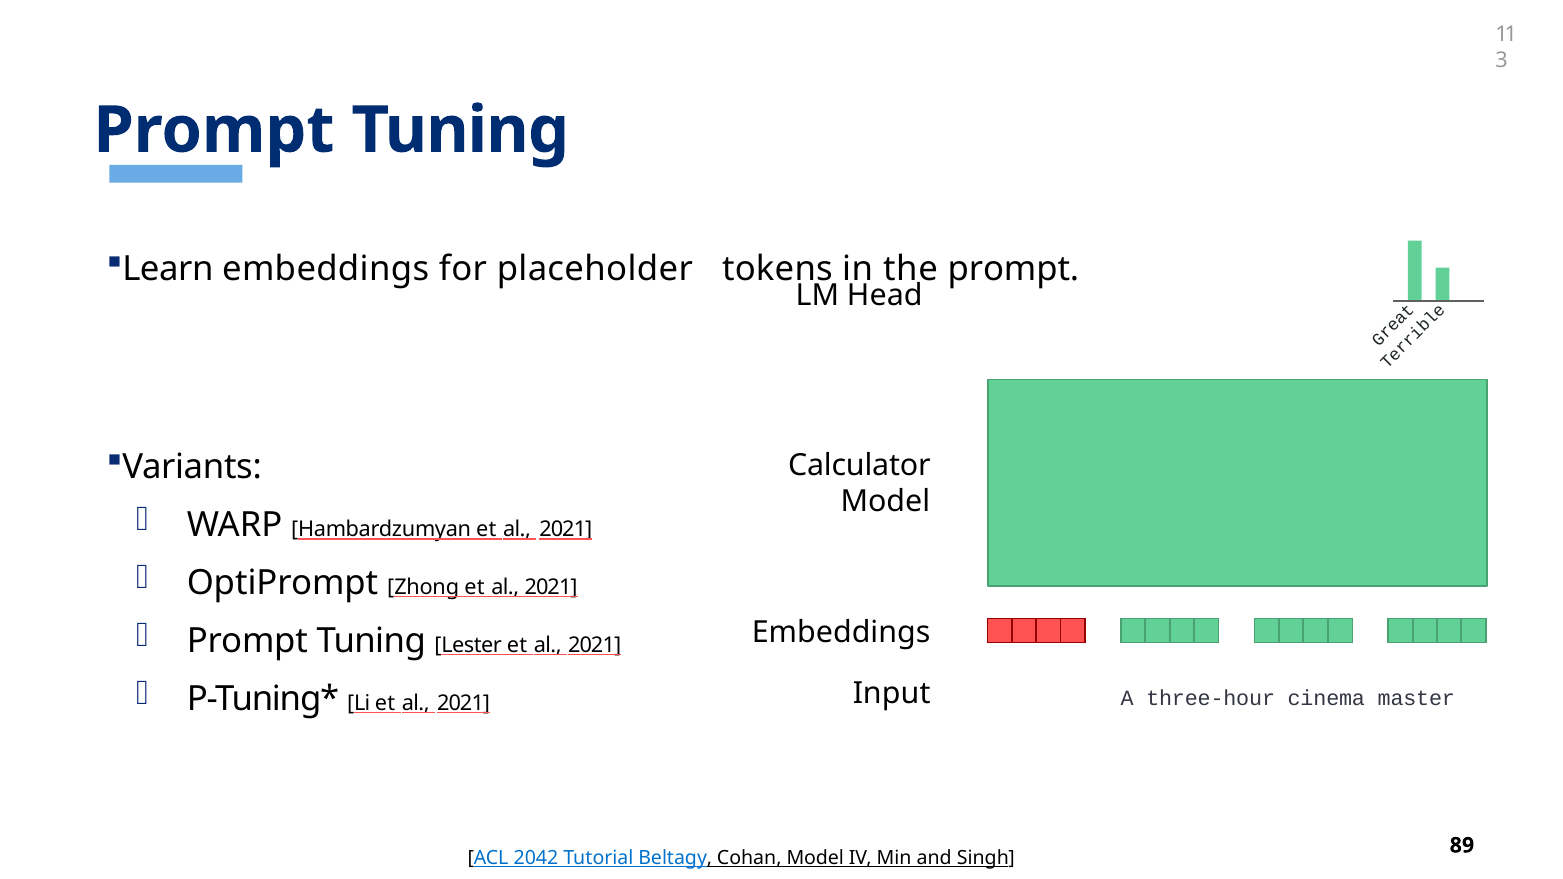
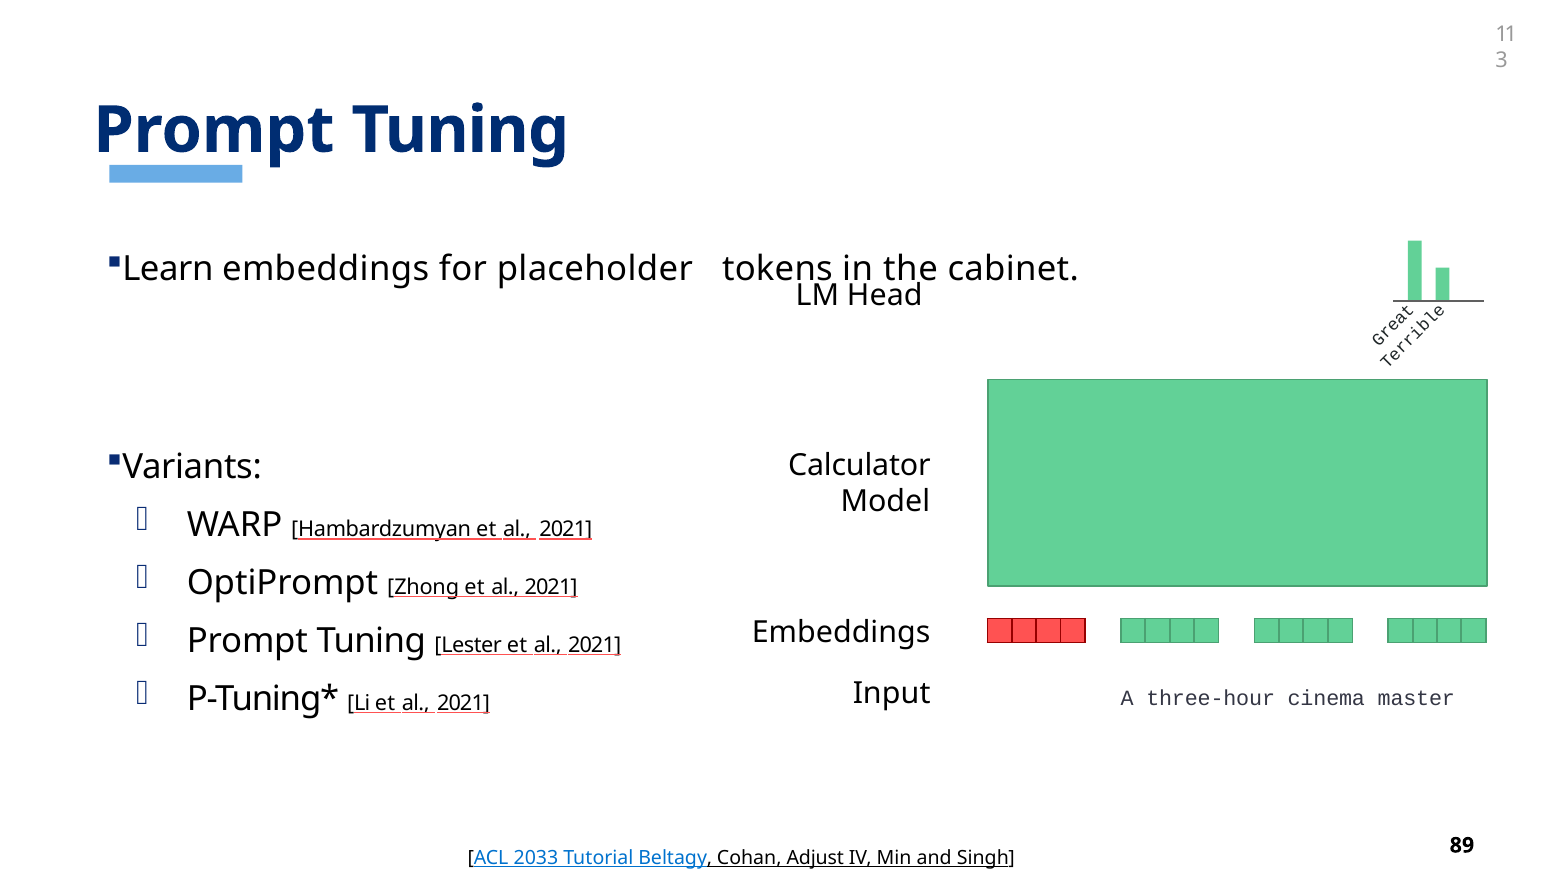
the prompt: prompt -> cabinet (1013, 269)
2042: 2042 -> 2033 (536, 858)
Cohan Model: Model -> Adjust (815, 858)
